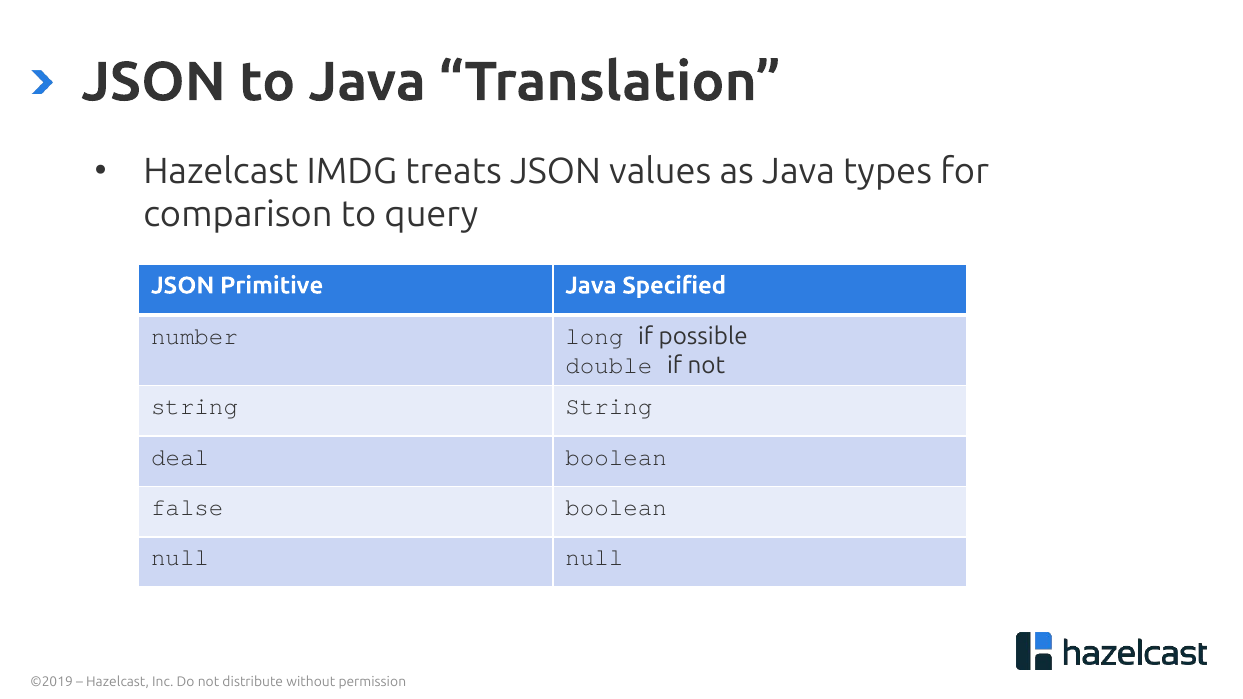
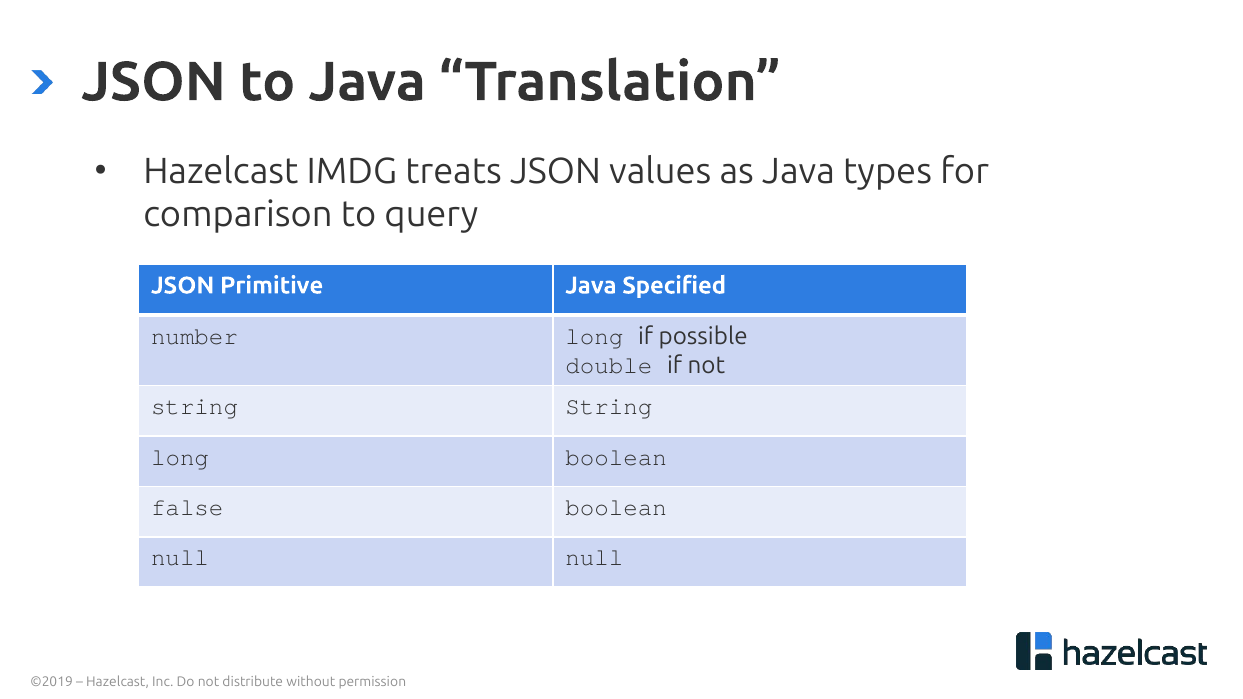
deal: deal -> long (180, 457)
